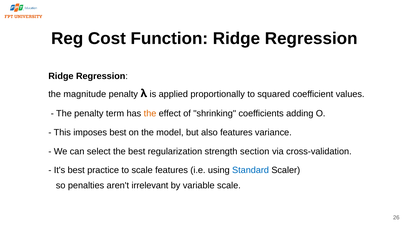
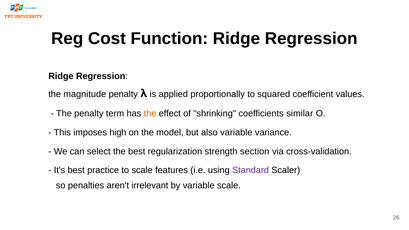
adding: adding -> similar (300, 114)
imposes best: best -> high (118, 133)
also features: features -> variable (236, 133)
Standard colour: blue -> purple (251, 170)
